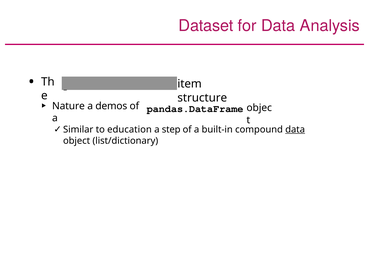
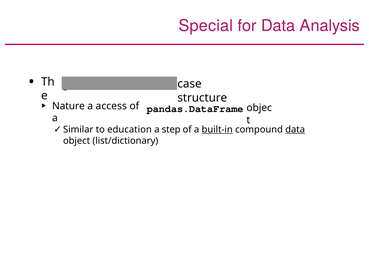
Dataset: Dataset -> Special (206, 26)
item: item -> case (189, 84)
demos: demos -> access (111, 106)
built-in underline: none -> present (217, 129)
